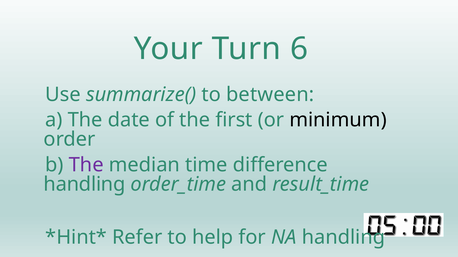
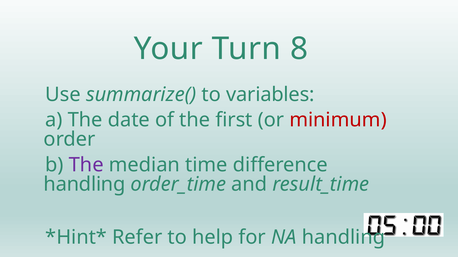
6: 6 -> 8 (299, 49)
between: between -> variables (270, 95)
minimum colour: black -> red (338, 120)
